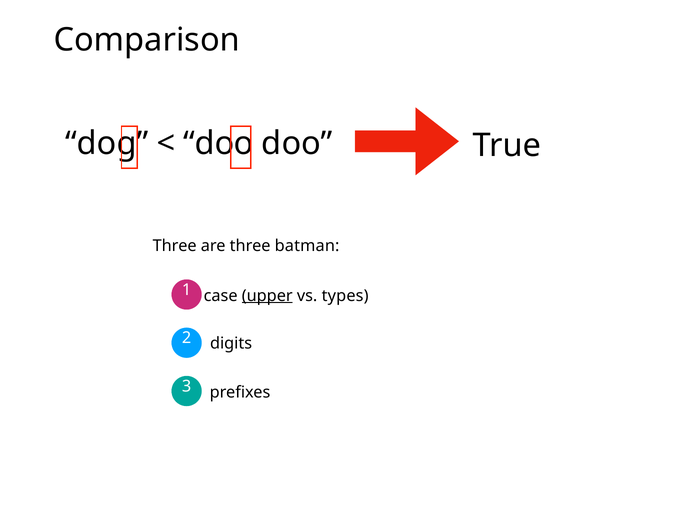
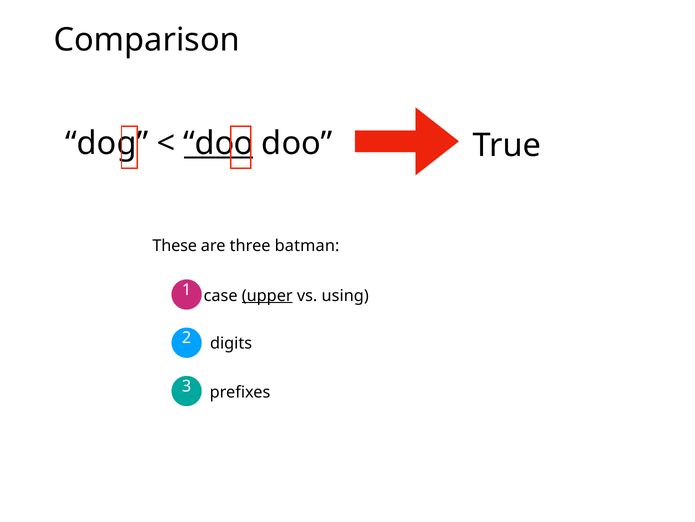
doo underline: none -> present (219, 143)
Three: Three -> These (175, 245)
types: types -> using (345, 295)
